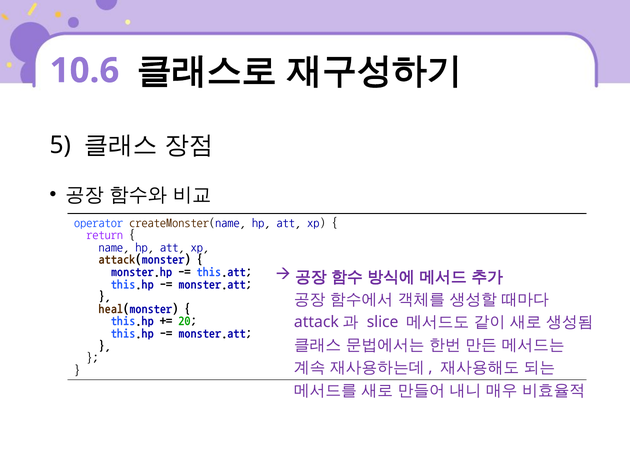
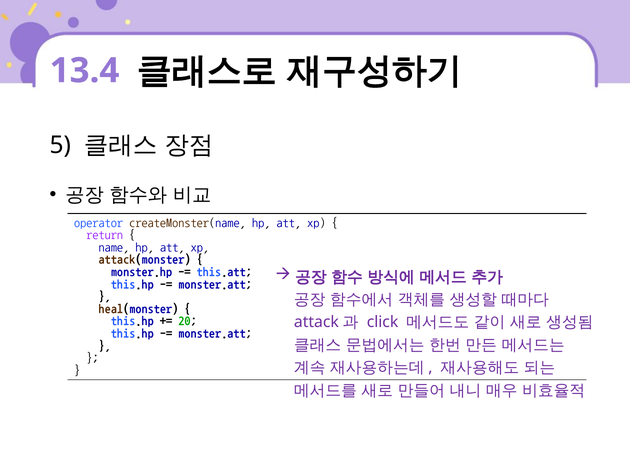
10.6: 10.6 -> 13.4 (84, 71)
slice: slice -> click (383, 322)
